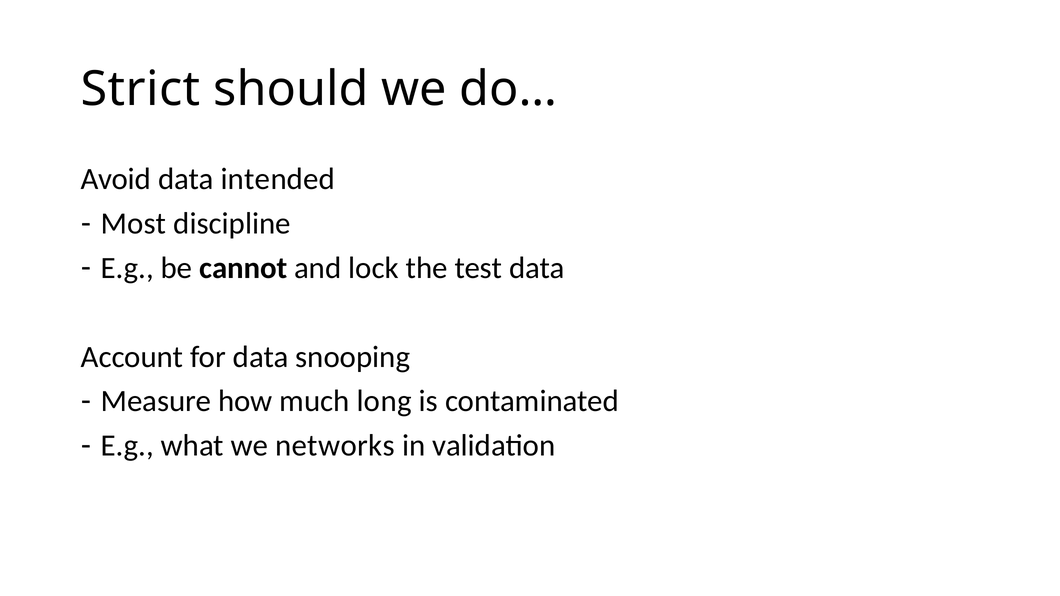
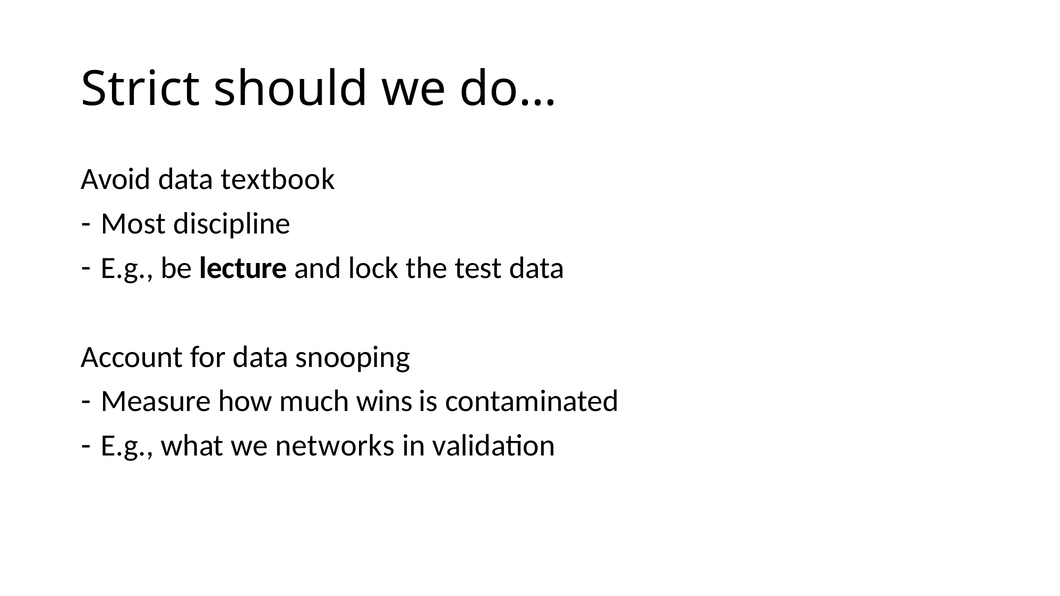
intended: intended -> textbook (278, 179)
cannot: cannot -> lecture (243, 268)
long: long -> wins (384, 401)
